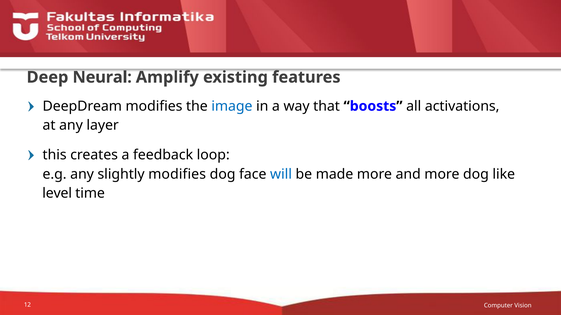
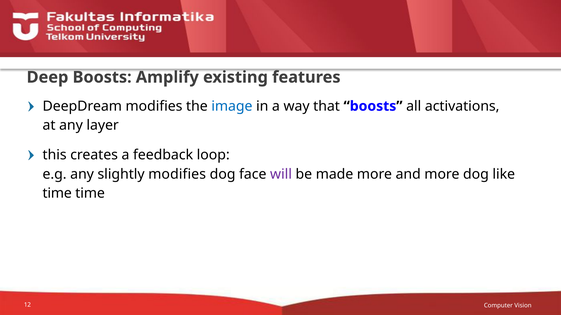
Deep Neural: Neural -> Boosts (102, 77)
will colour: blue -> purple (281, 174)
level: level -> time (57, 194)
